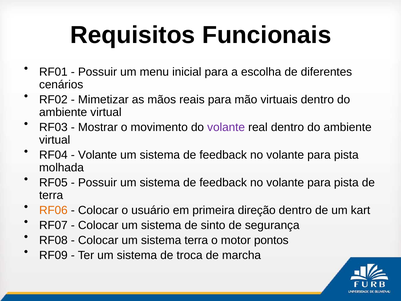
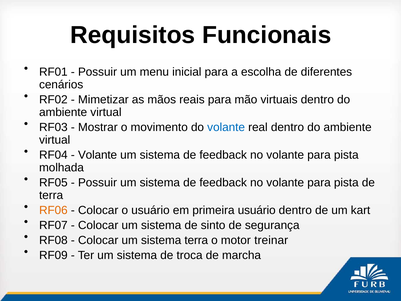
volante colour: purple -> blue (226, 127)
primeira direção: direção -> usuário (257, 210)
pontos: pontos -> treinar (271, 240)
